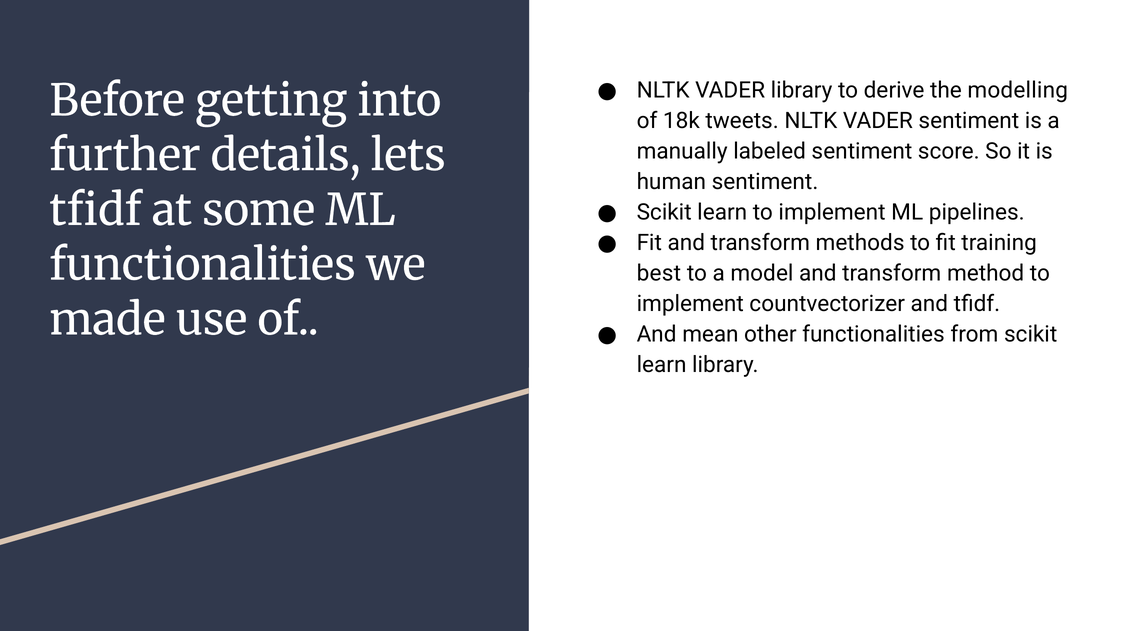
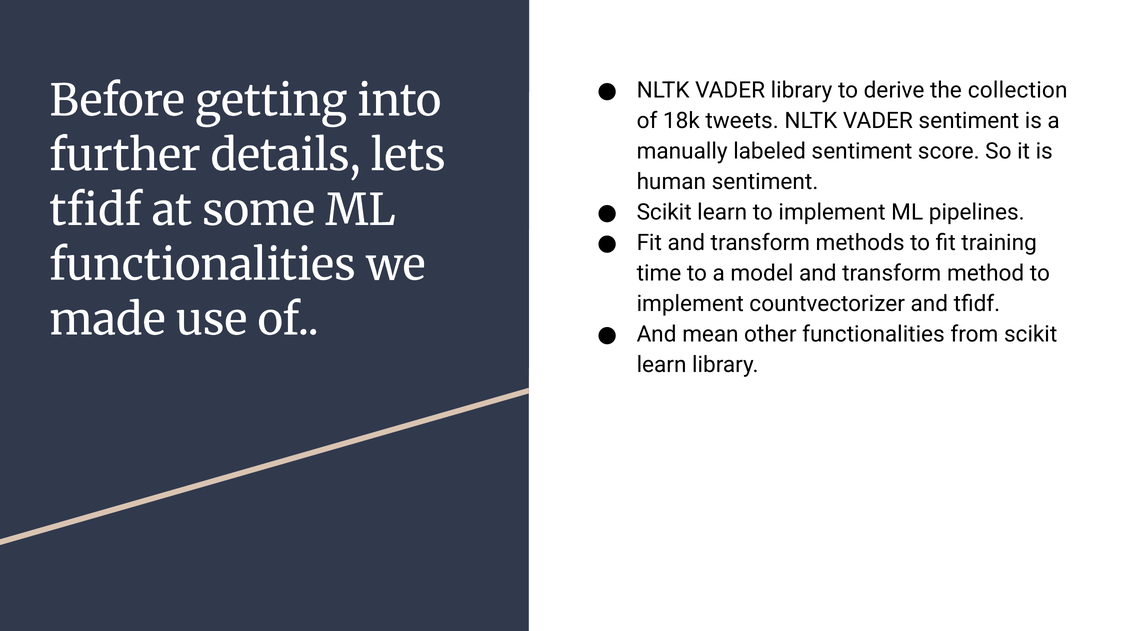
modelling: modelling -> collection (1018, 90)
best: best -> time (659, 273)
